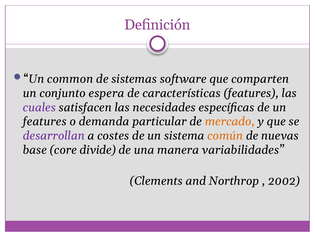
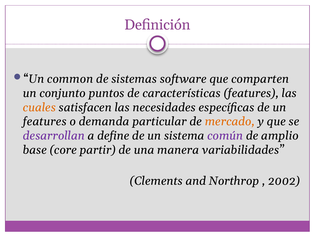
espera: espera -> puntos (107, 93)
cuales colour: purple -> orange (39, 107)
costes: costes -> define (113, 135)
común colour: orange -> purple (225, 135)
nuevas: nuevas -> amplio (280, 135)
divide: divide -> partir (98, 150)
